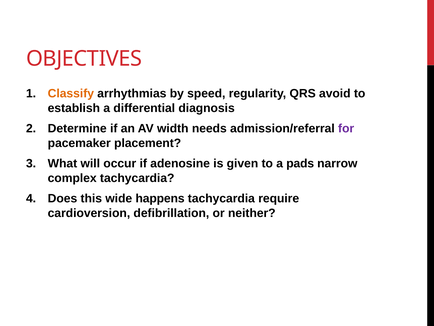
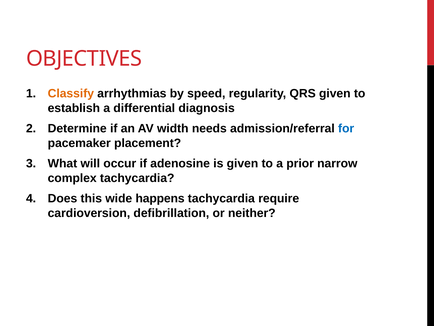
QRS avoid: avoid -> given (335, 93)
for colour: purple -> blue (346, 128)
pads: pads -> prior (300, 163)
